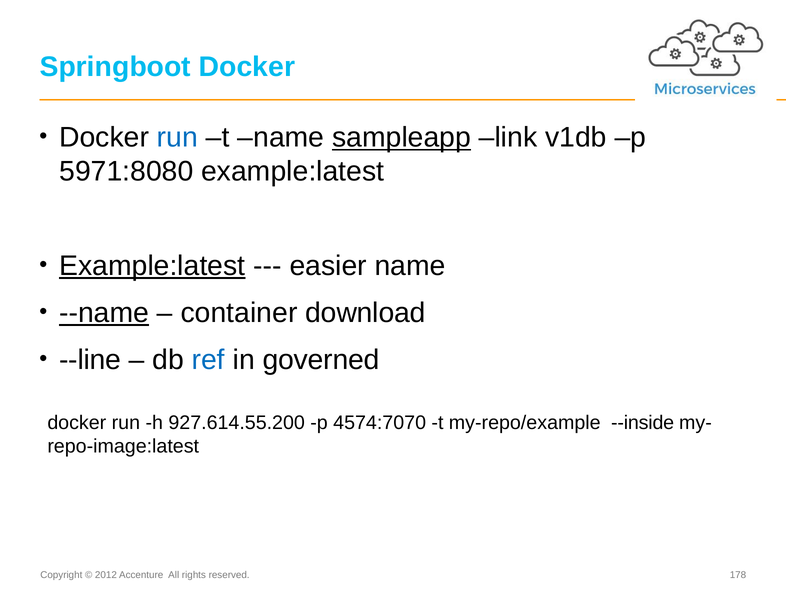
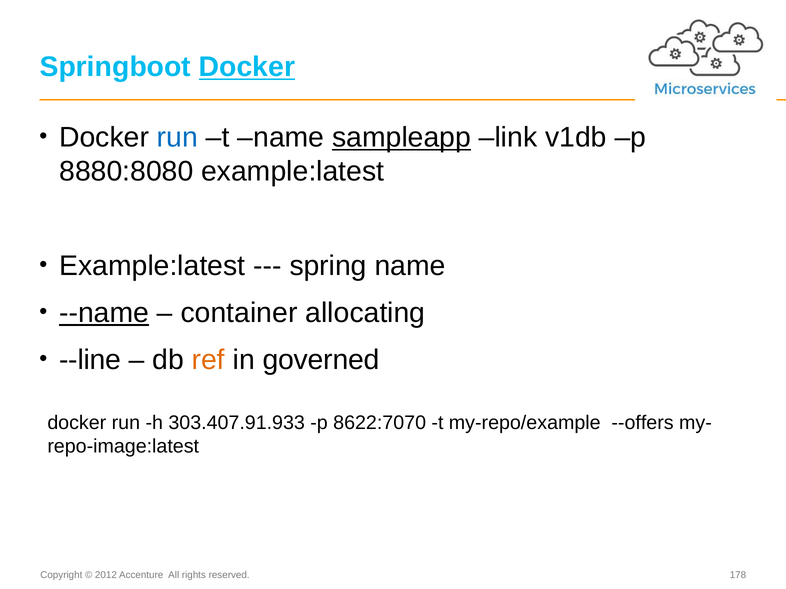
Docker underline: none -> present (247, 67)
5971:8080: 5971:8080 -> 8880:8080 (126, 172)
Example:latest underline: present -> none (152, 266)
easier: easier -> spring (328, 266)
download: download -> allocating (365, 313)
ref colour: blue -> orange (208, 360)
927.614.55.200: 927.614.55.200 -> 303.407.91.933 (237, 423)
4574:7070: 4574:7070 -> 8622:7070 (380, 423)
--inside: --inside -> --offers (643, 423)
